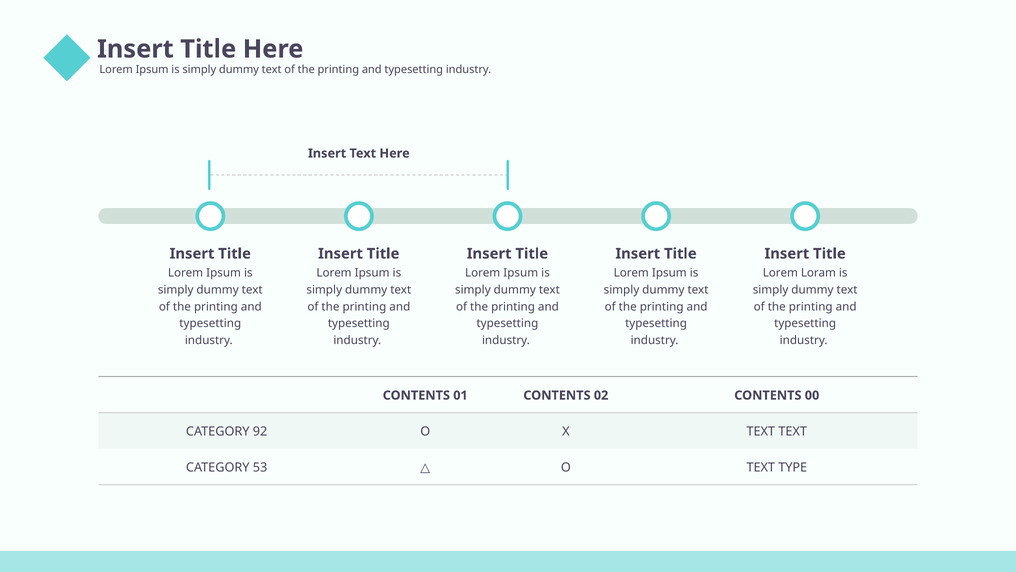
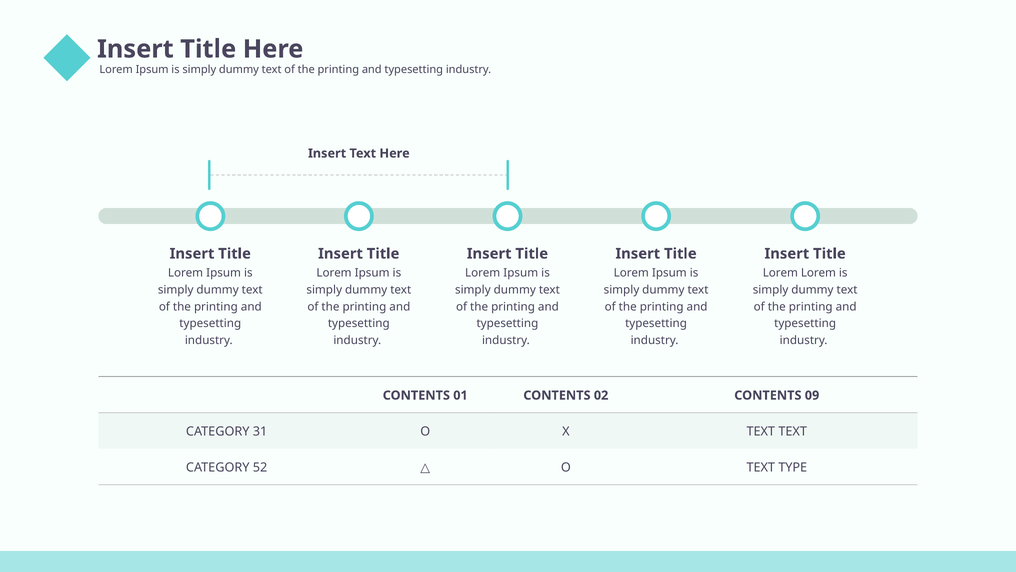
Lorem Loram: Loram -> Lorem (818, 273)
00: 00 -> 09 (812, 395)
92: 92 -> 31 (260, 431)
53: 53 -> 52 (260, 467)
